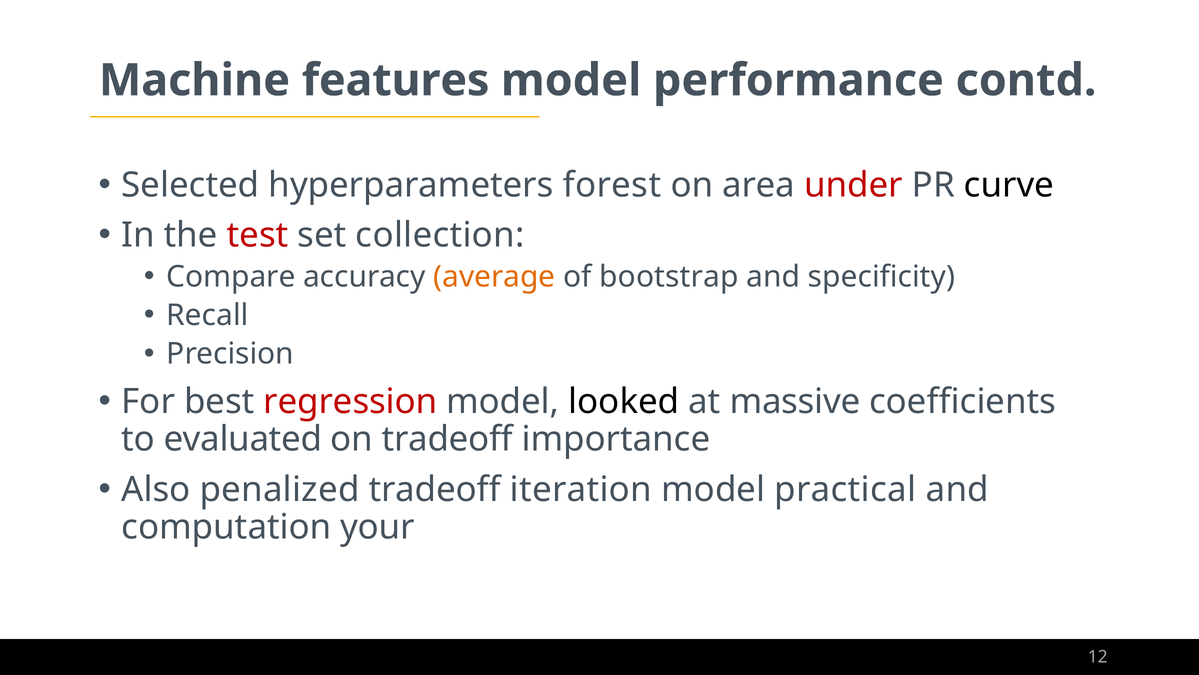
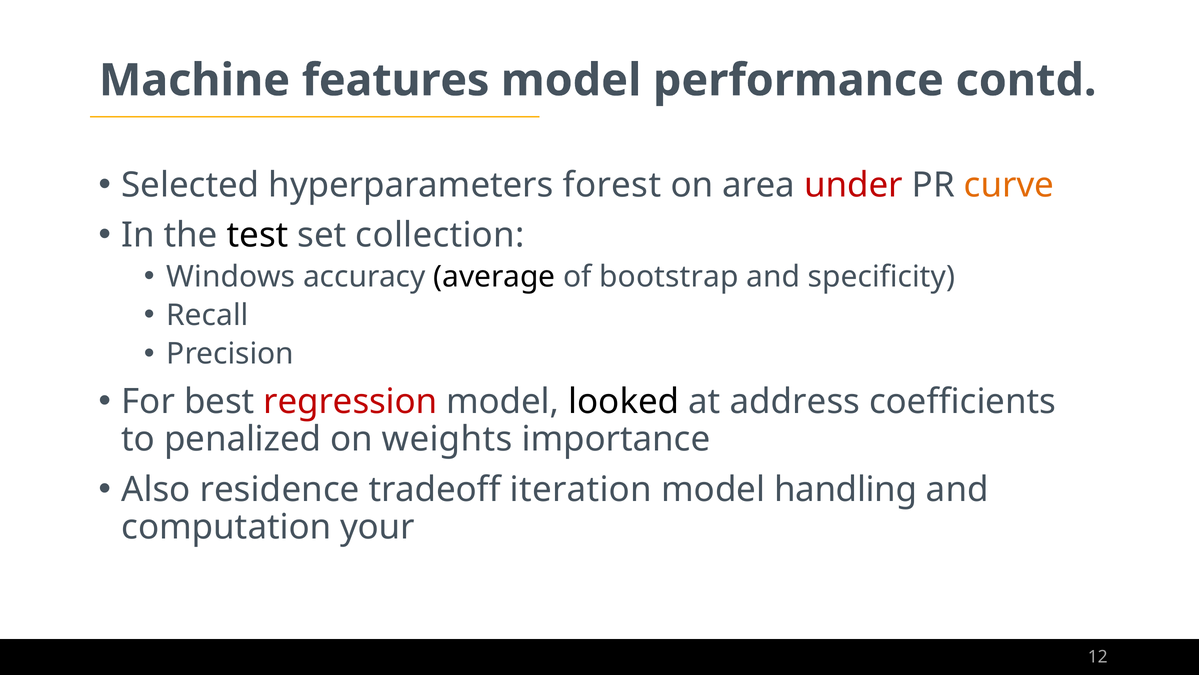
curve colour: black -> orange (1009, 185)
test colour: red -> black (258, 235)
Compare: Compare -> Windows (231, 276)
average colour: orange -> black (494, 276)
massive: massive -> address (795, 401)
evaluated: evaluated -> penalized (243, 439)
on tradeoff: tradeoff -> weights (447, 439)
penalized: penalized -> residence (280, 489)
practical: practical -> handling (846, 489)
